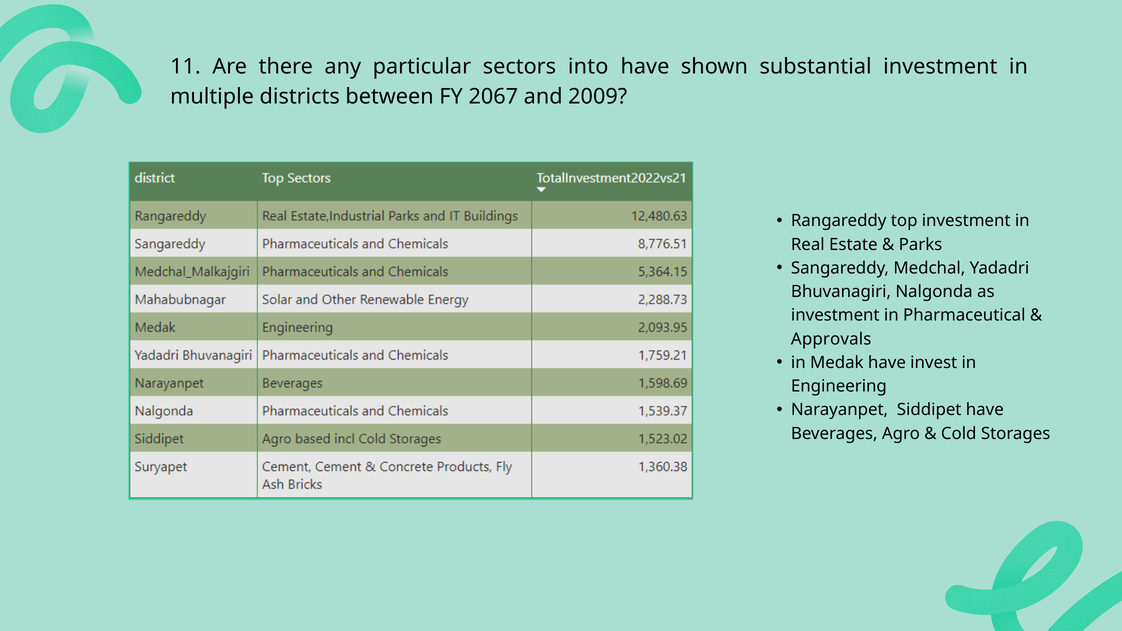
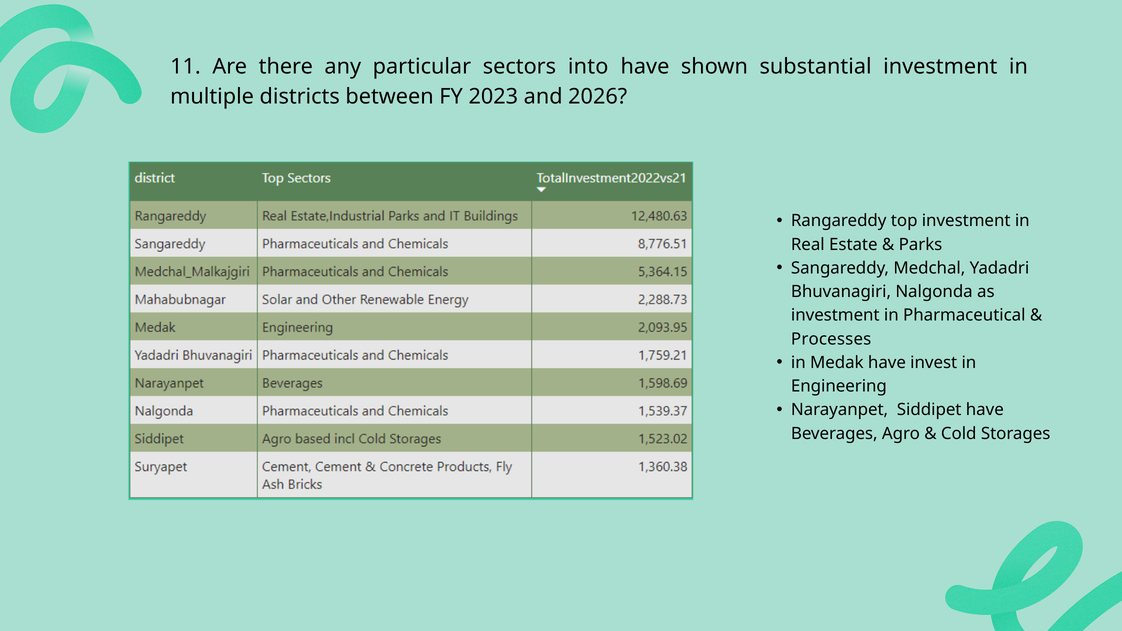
2067: 2067 -> 2023 (493, 97)
2009: 2009 -> 2026 (598, 97)
Approvals: Approvals -> Processes (831, 339)
